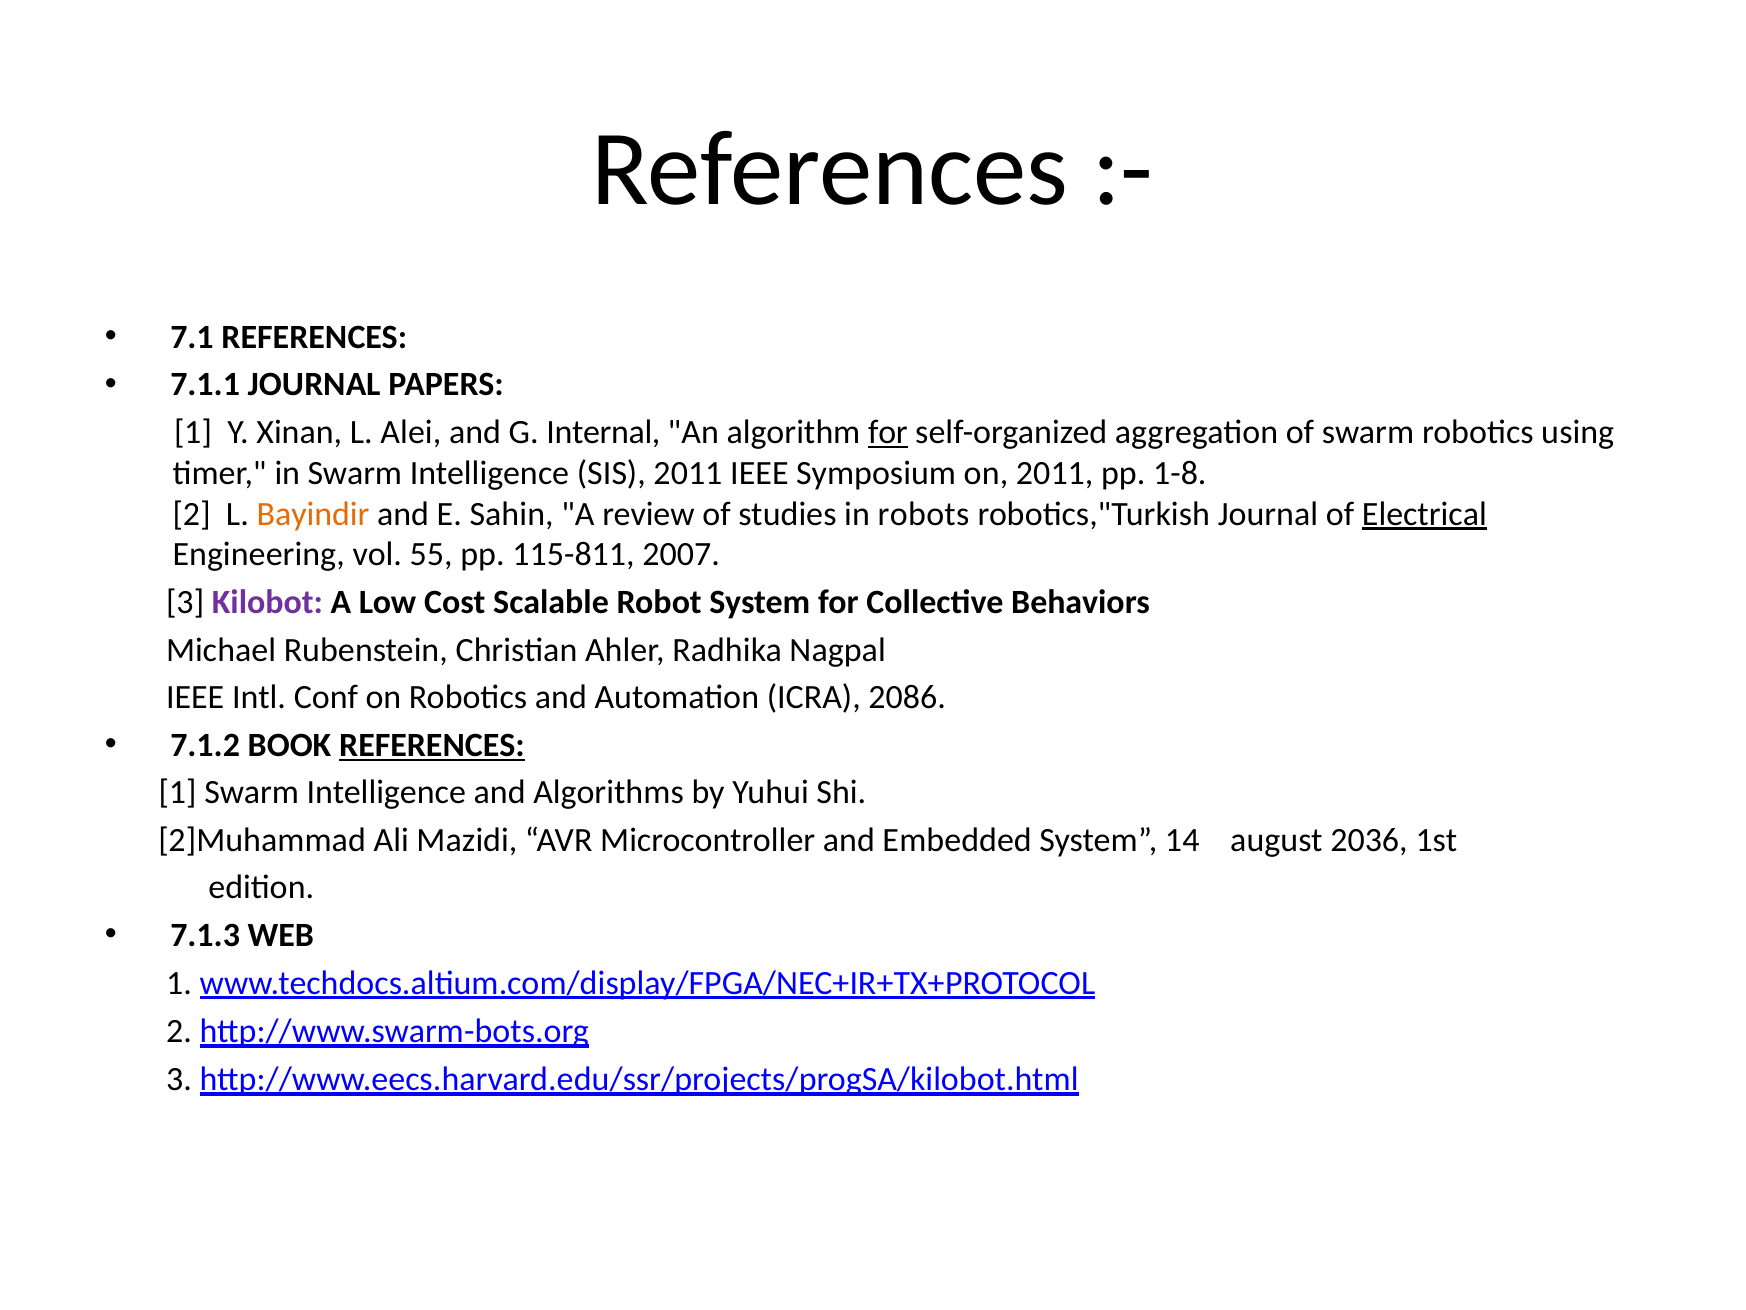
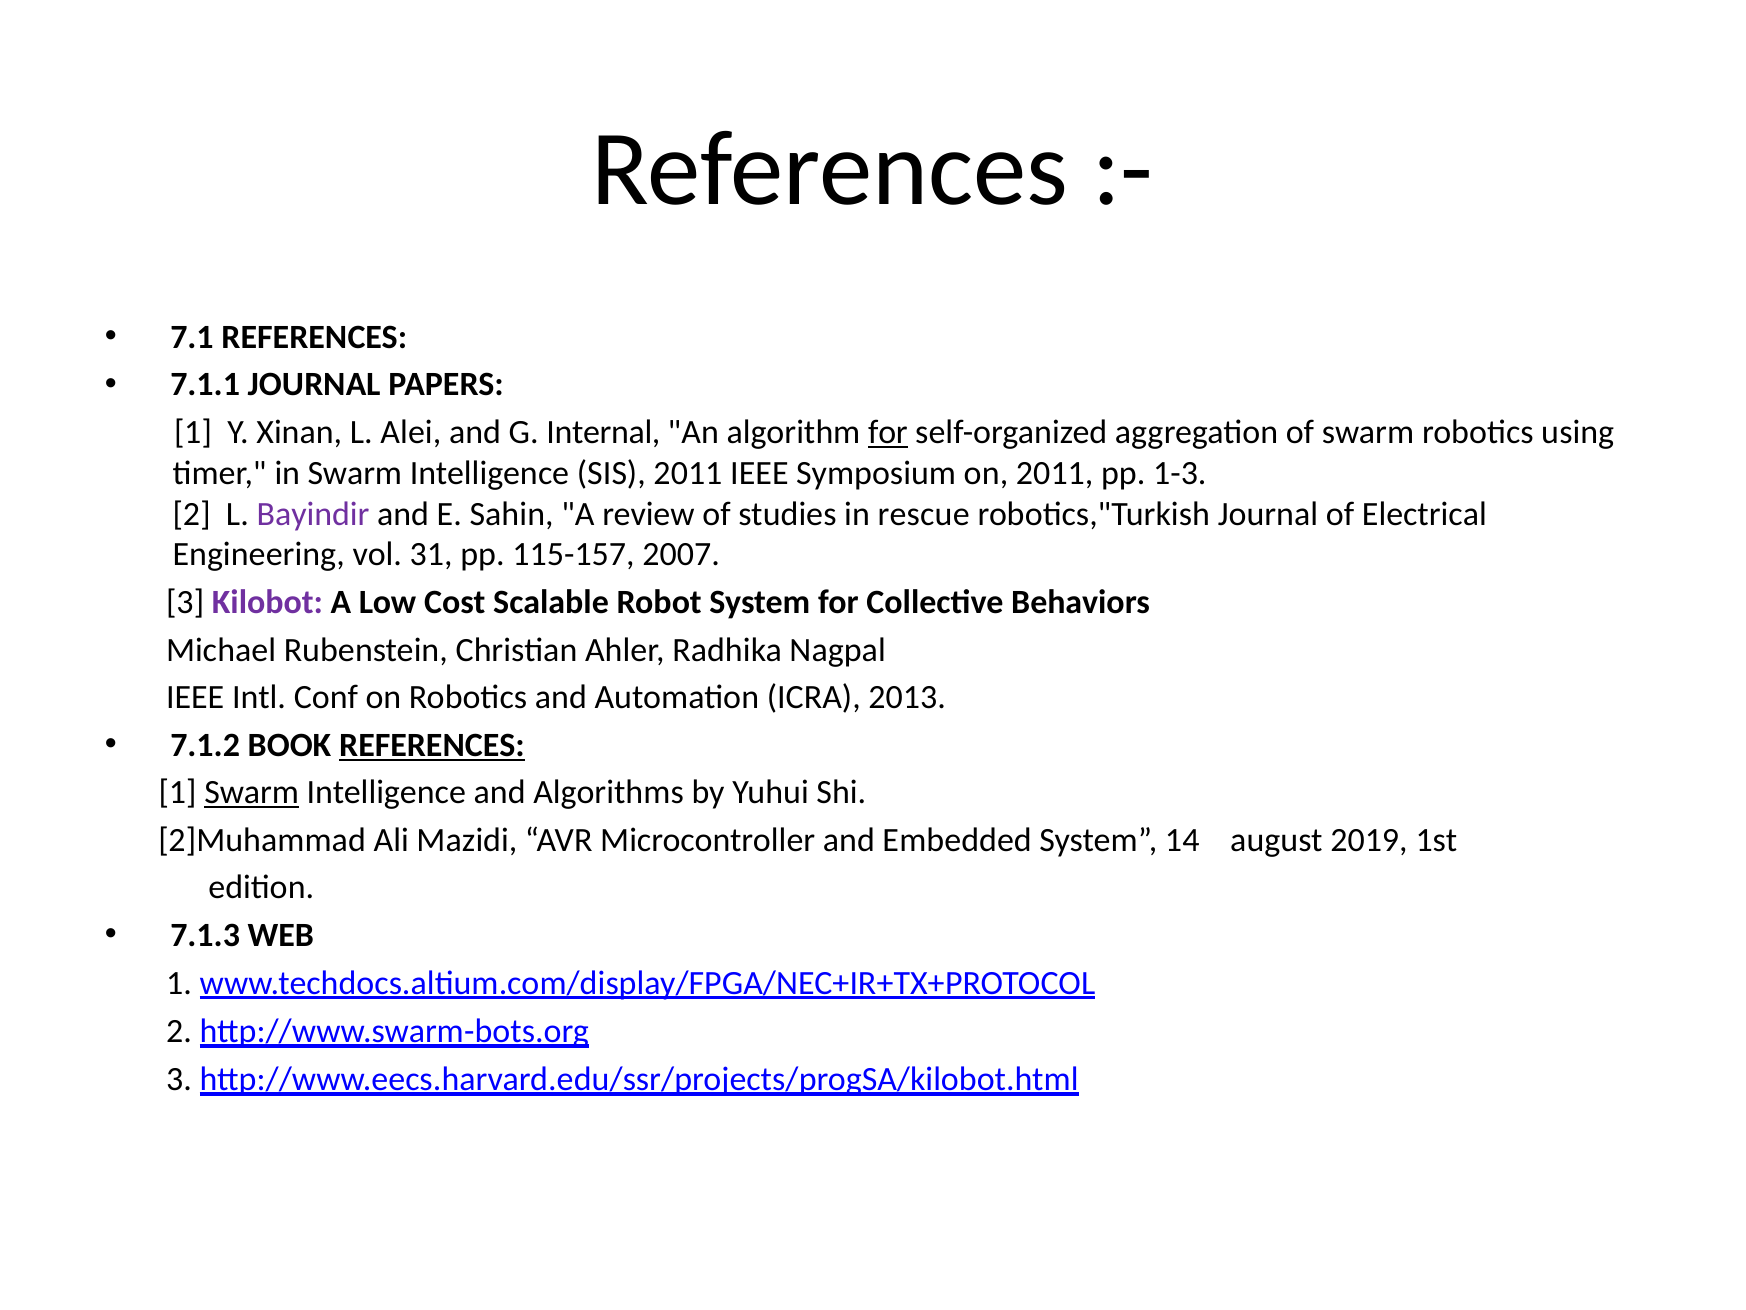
1-8: 1-8 -> 1-3 (1180, 473)
Bayindir colour: orange -> purple (313, 514)
robots: robots -> rescue (924, 514)
Electrical underline: present -> none (1424, 514)
55: 55 -> 31 (431, 554)
115-811: 115-811 -> 115-157 (574, 554)
2086: 2086 -> 2013 (907, 697)
Swarm underline: none -> present (252, 792)
2036: 2036 -> 2019 (1369, 840)
